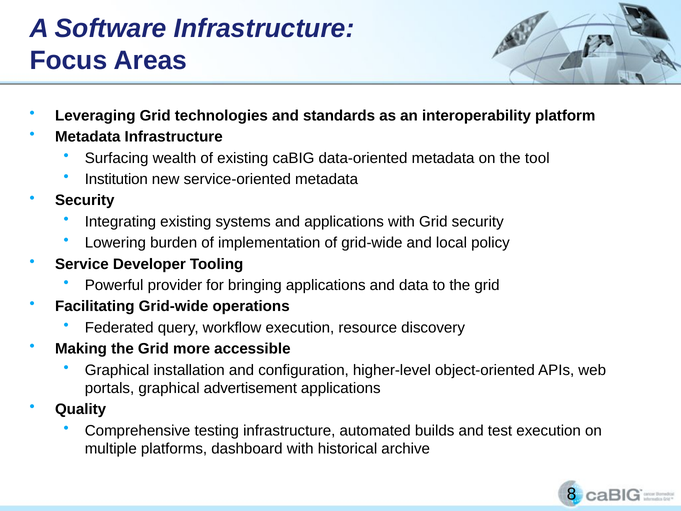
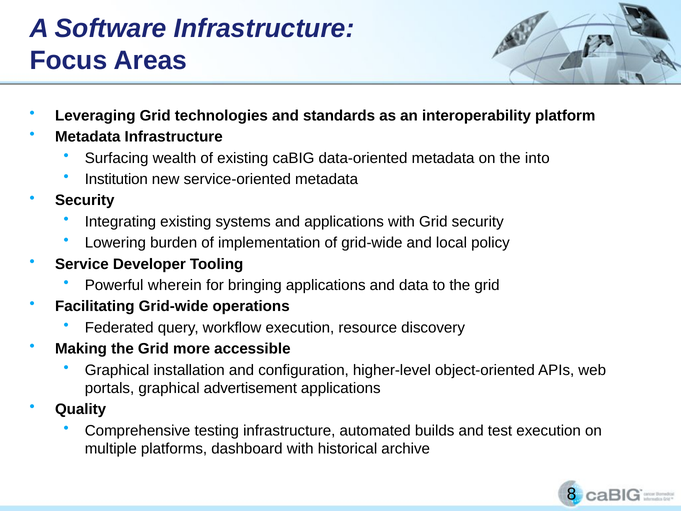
tool: tool -> into (537, 158)
provider: provider -> wherein (175, 285)
